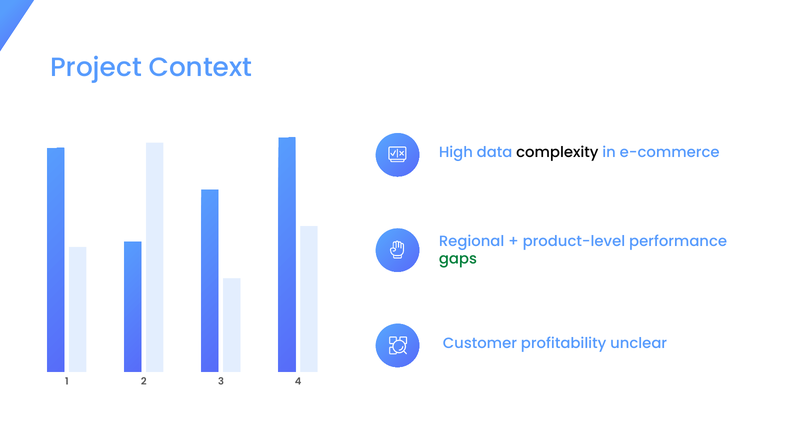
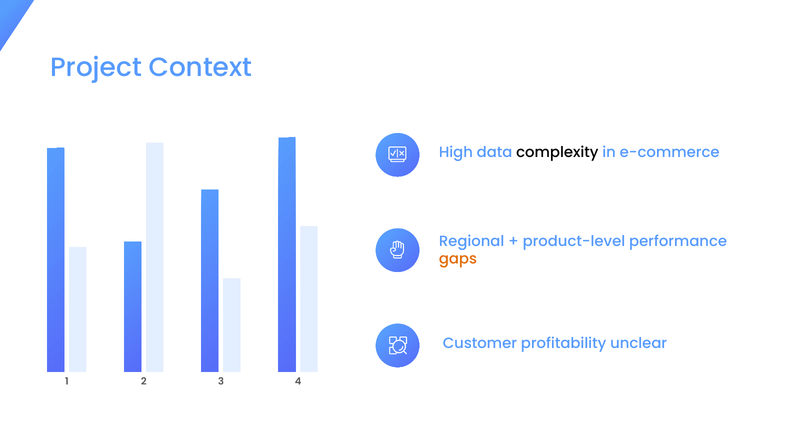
gaps colour: green -> orange (458, 259)
